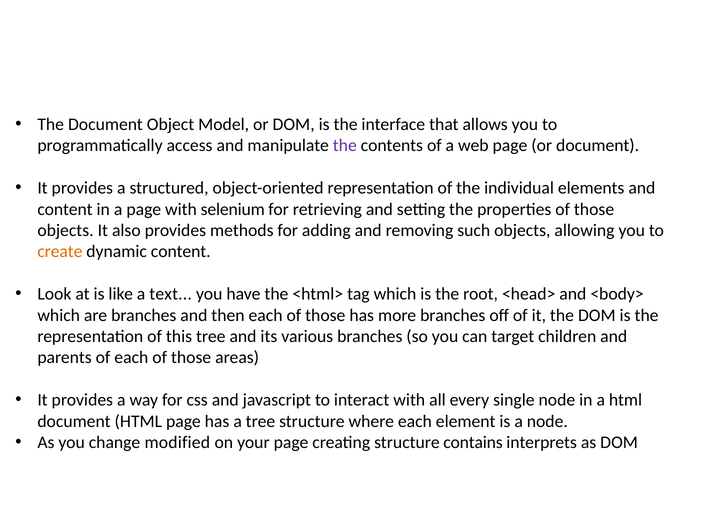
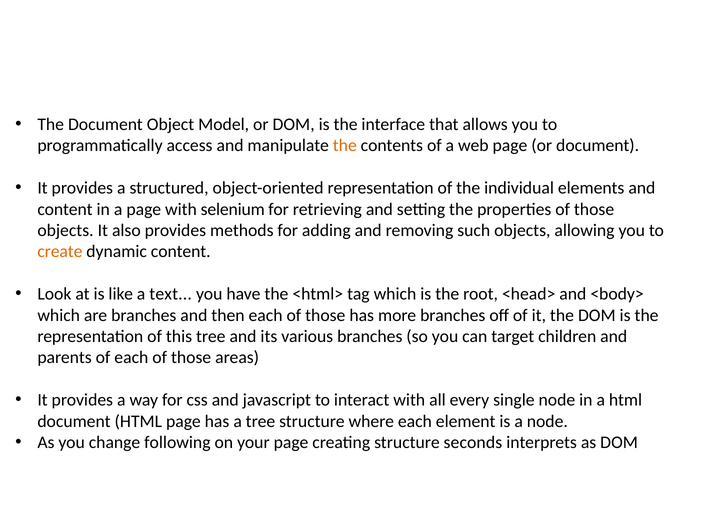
the colour: purple -> orange (345, 146)
modified: modified -> following (177, 443)
contains: contains -> seconds (473, 443)
